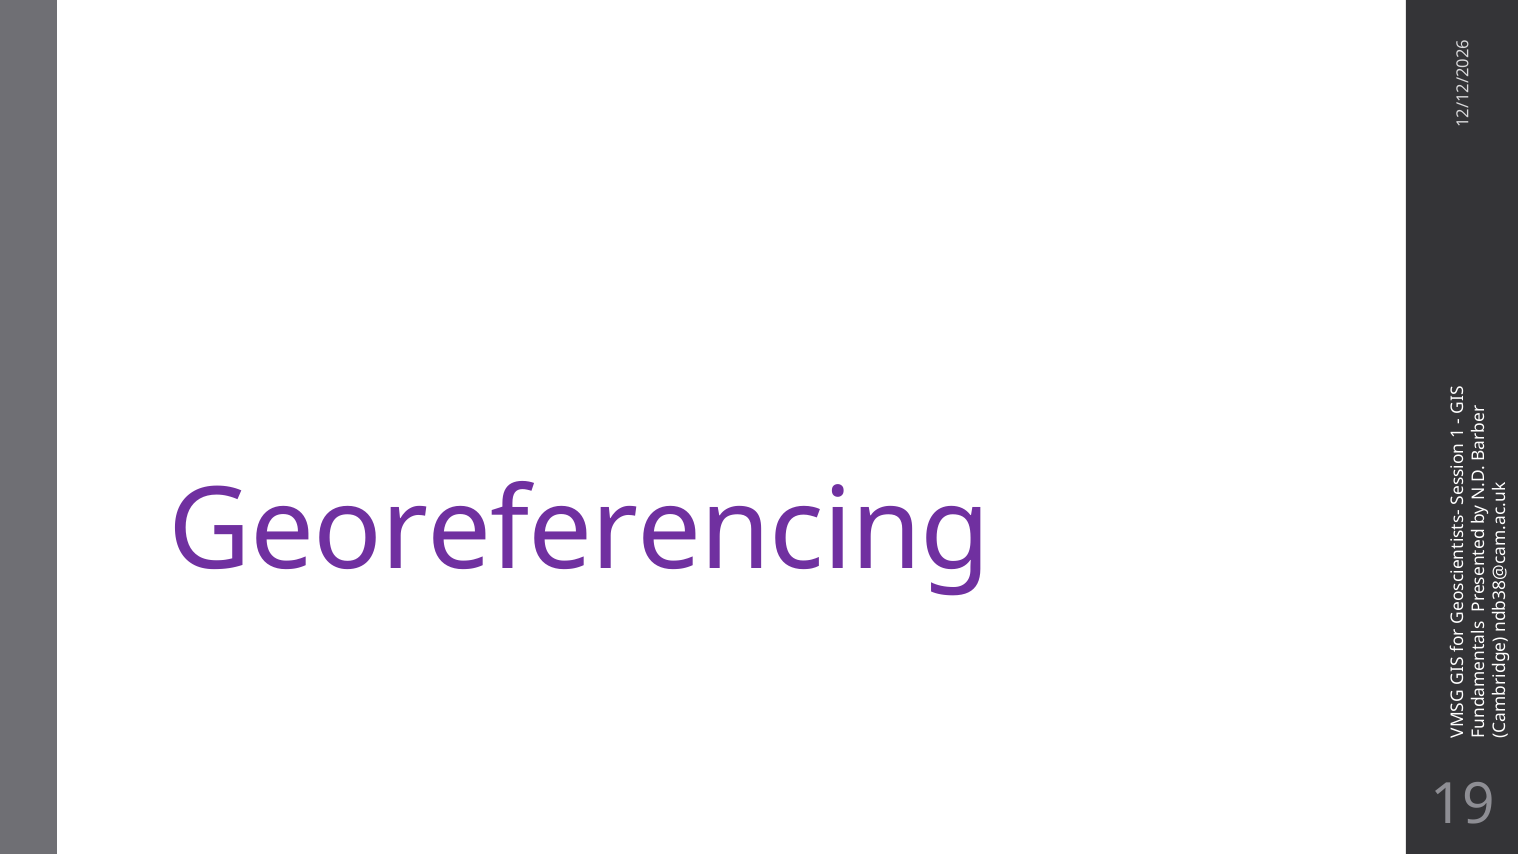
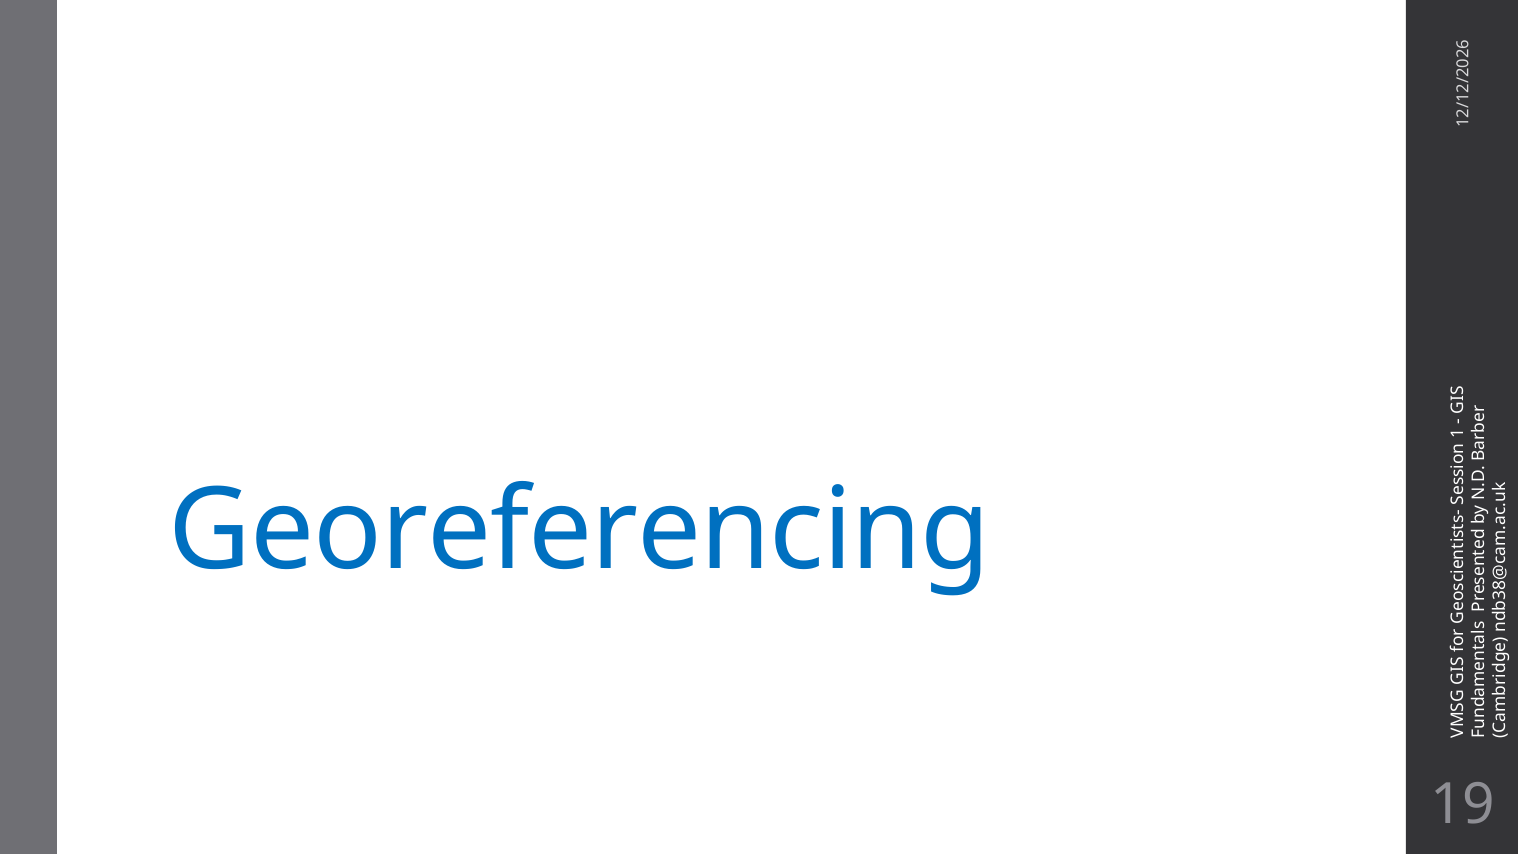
Georeferencing colour: purple -> blue (580, 531)
